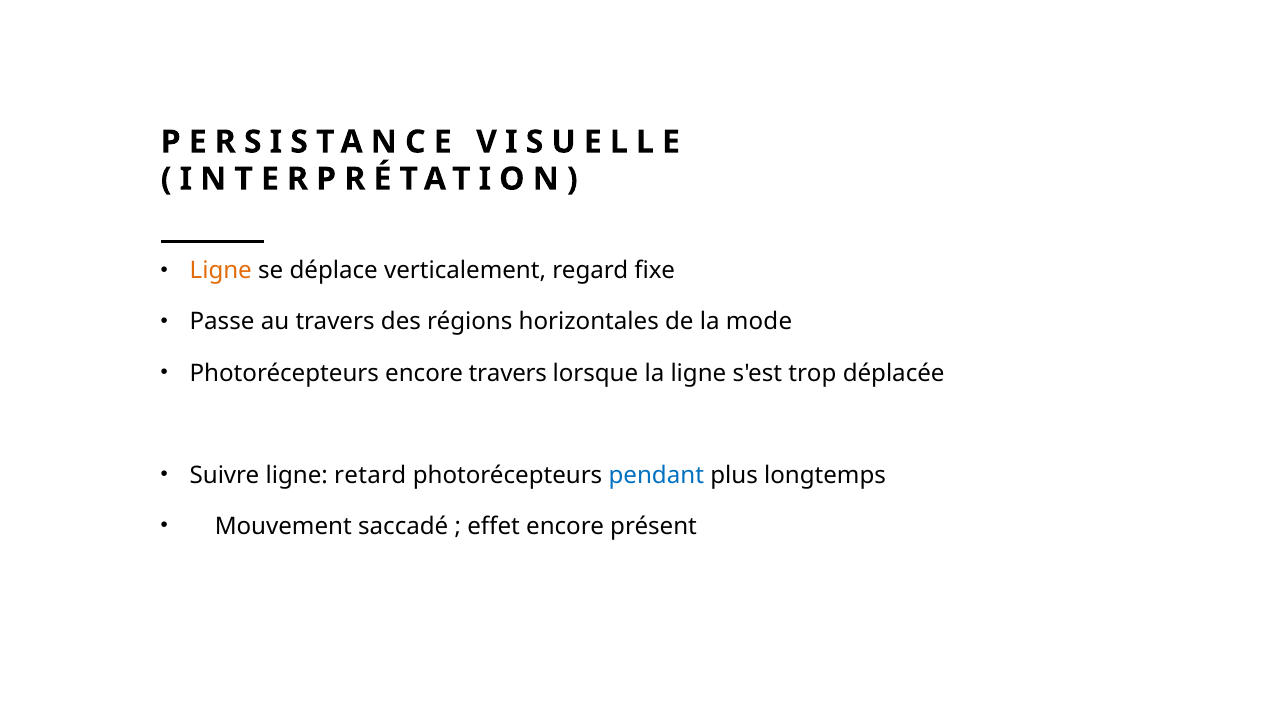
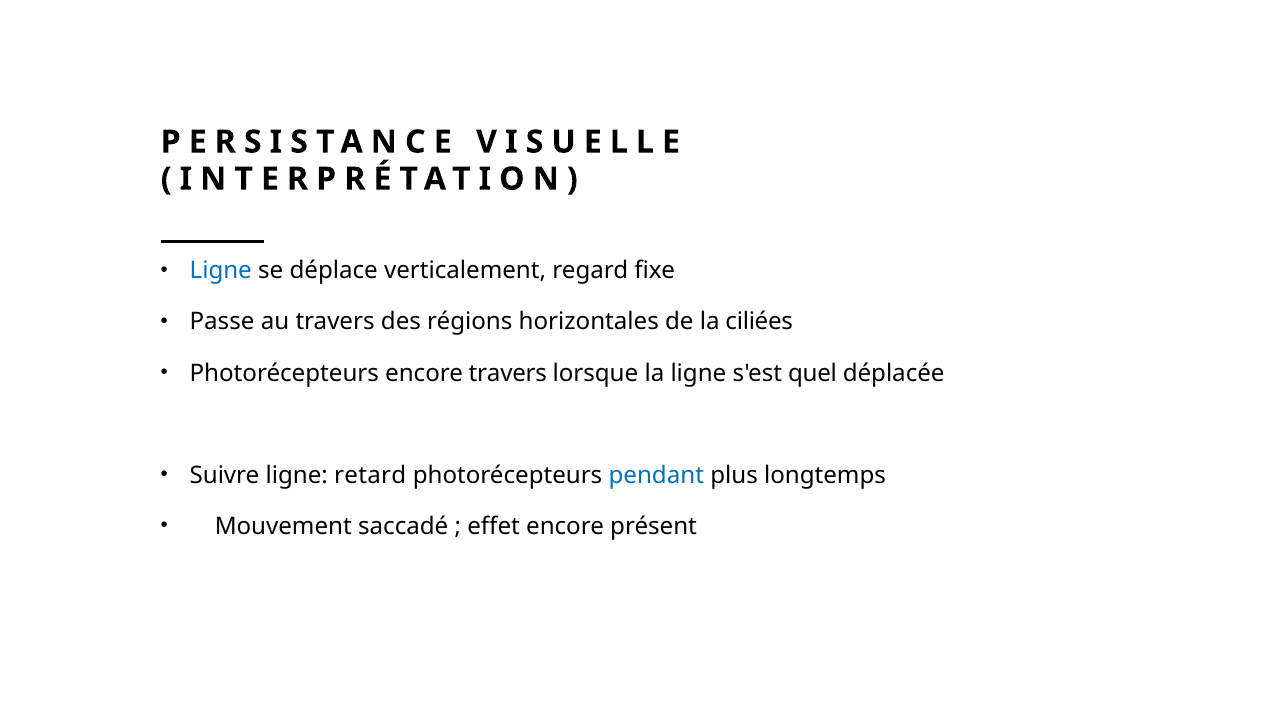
Ligne colour: orange -> blue (221, 271)
mode: mode -> ciliées (759, 322)
trop: trop -> quel (812, 373)
